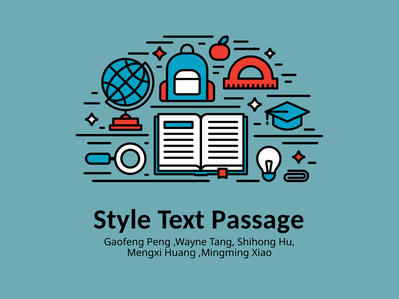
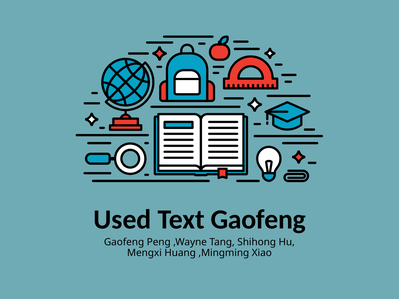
Style: Style -> Used (122, 220)
Text Passage: Passage -> Gaofeng (258, 220)
